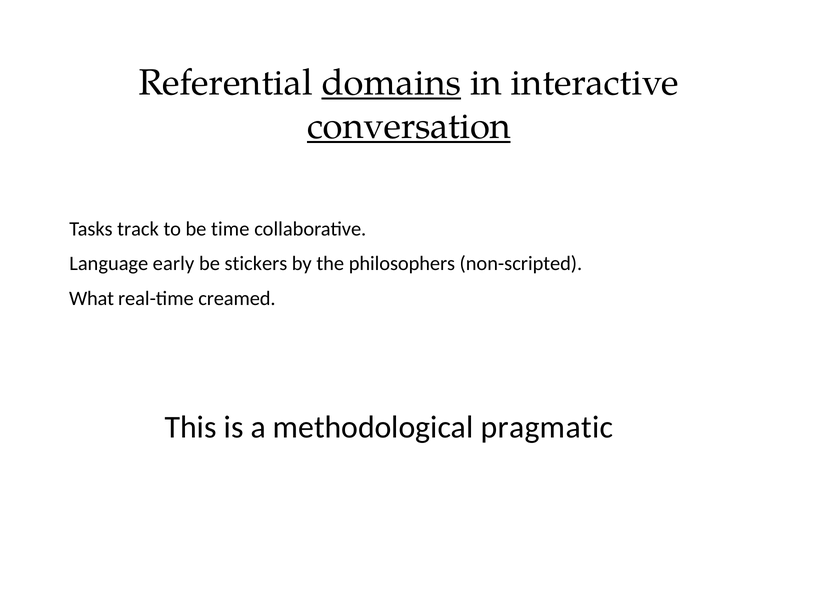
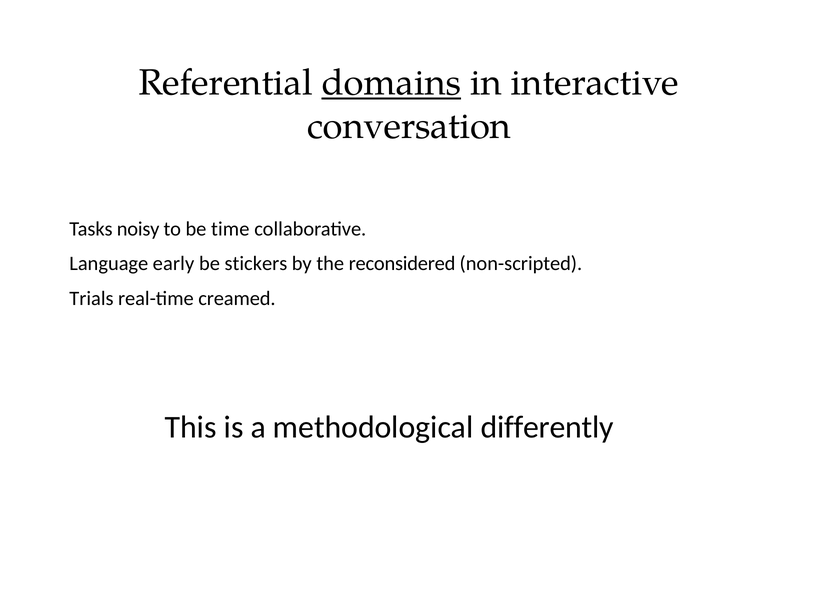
conversation underline: present -> none (409, 127)
track: track -> noisy (138, 229)
philosophers: philosophers -> reconsidered (402, 264)
What: What -> Trials (91, 299)
pragmatic: pragmatic -> differently (547, 427)
